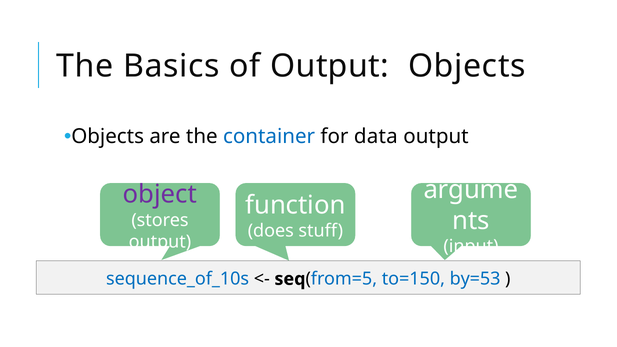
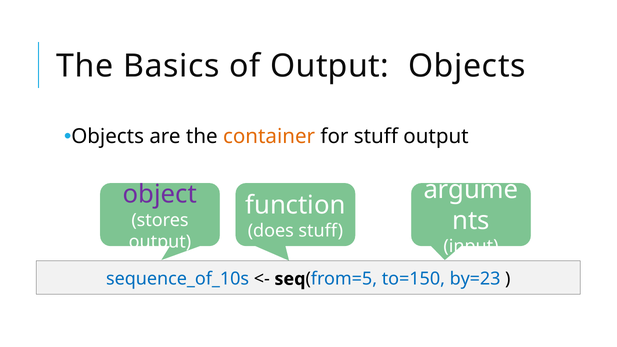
container colour: blue -> orange (269, 137)
for data: data -> stuff (376, 137)
by=53: by=53 -> by=23 (475, 279)
